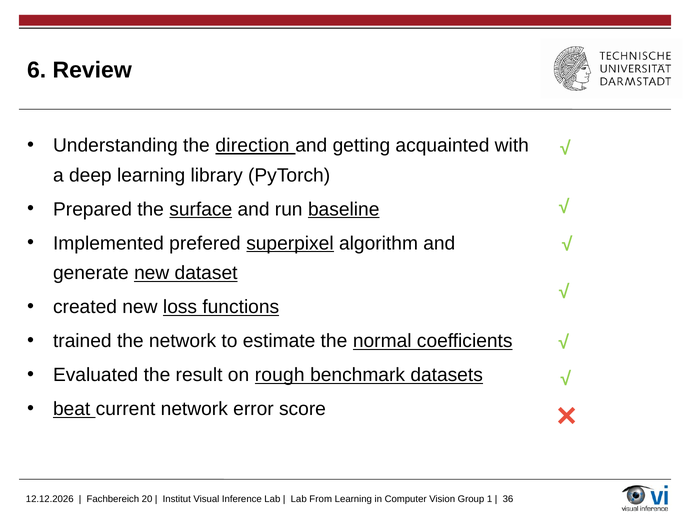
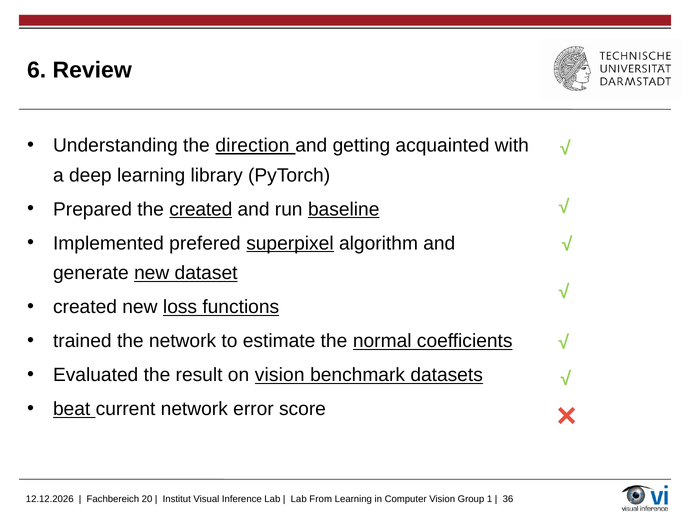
the surface: surface -> created (201, 209)
on rough: rough -> vision (280, 375)
